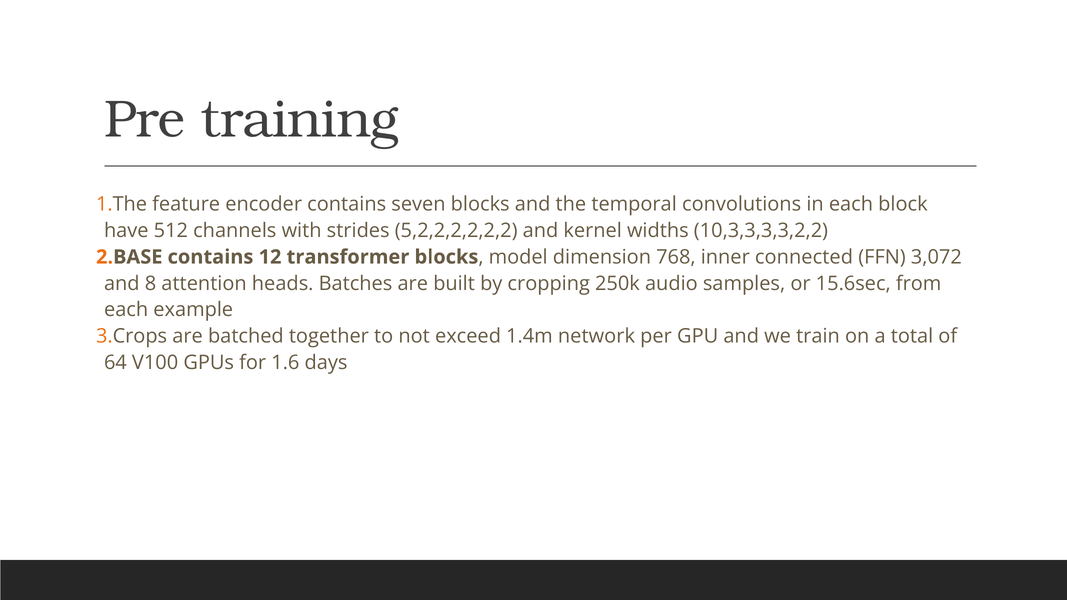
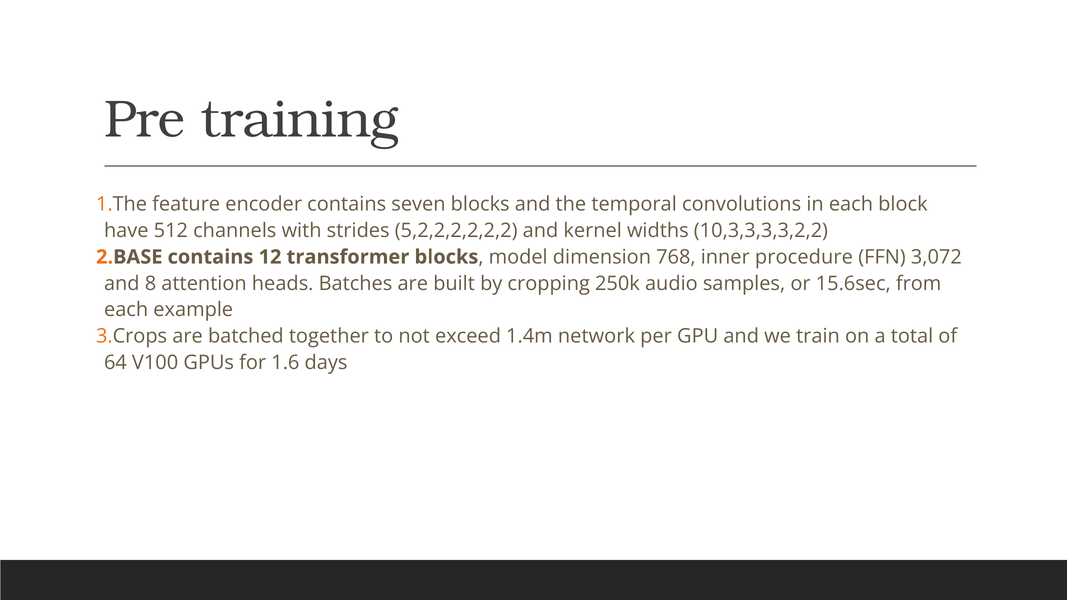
connected: connected -> procedure (804, 257)
